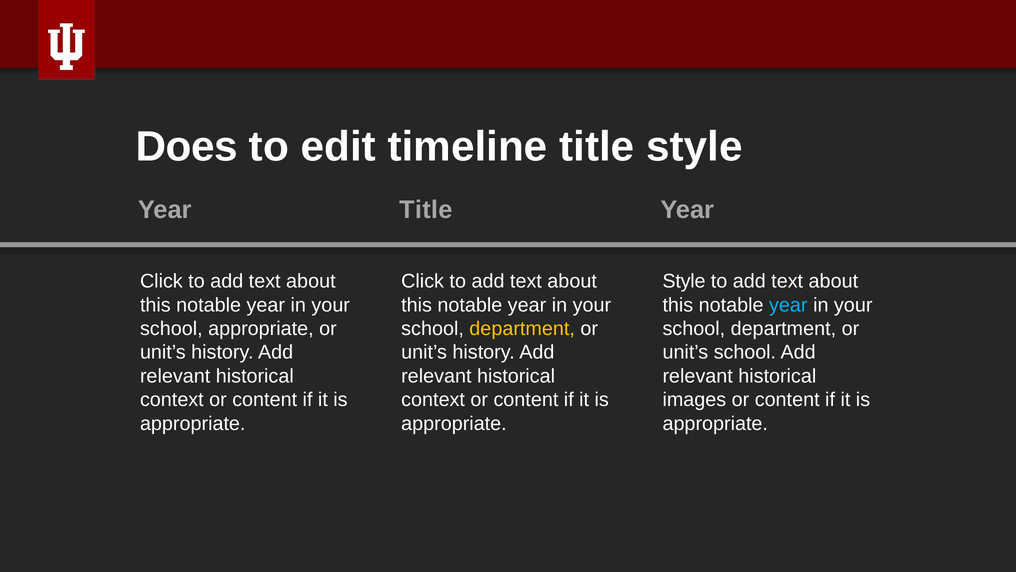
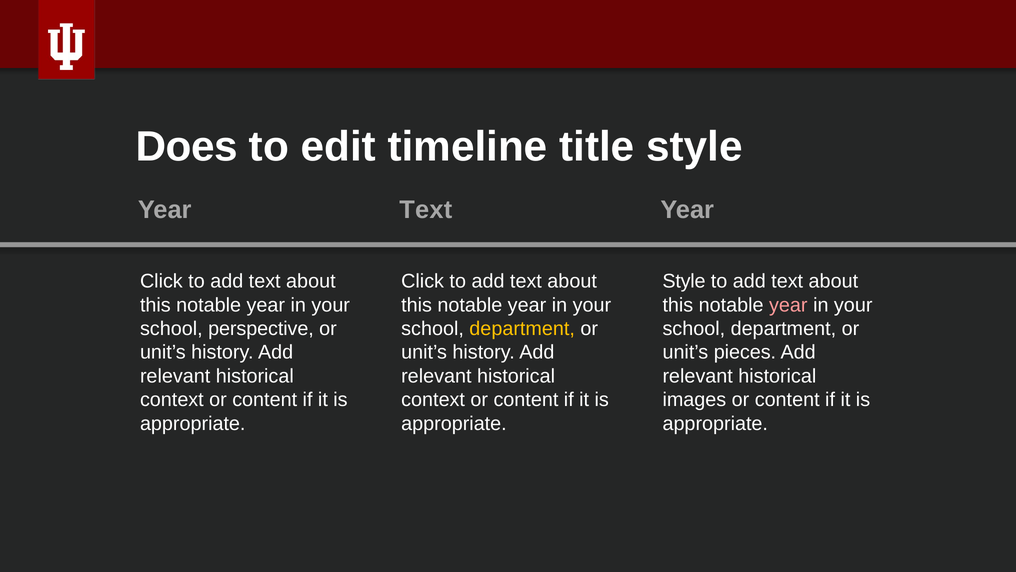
Year Title: Title -> Text (426, 210)
year colour: light blue -> pink (788, 305)
school appropriate: appropriate -> perspective (261, 328)
unit’s school: school -> pieces (745, 352)
